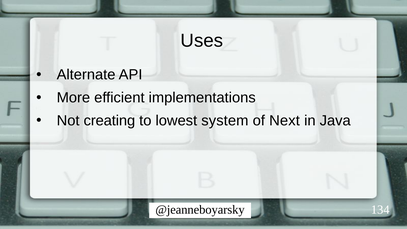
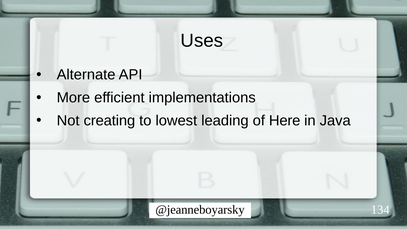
system: system -> leading (225, 120)
Next: Next -> Here (285, 120)
